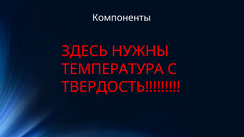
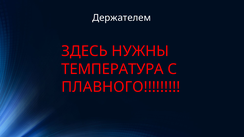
Компоненты: Компоненты -> Держателем (122, 18)
ТВЕРДОСТЬ: ТВЕРДОСТЬ -> ПЛАВНОГО (121, 87)
